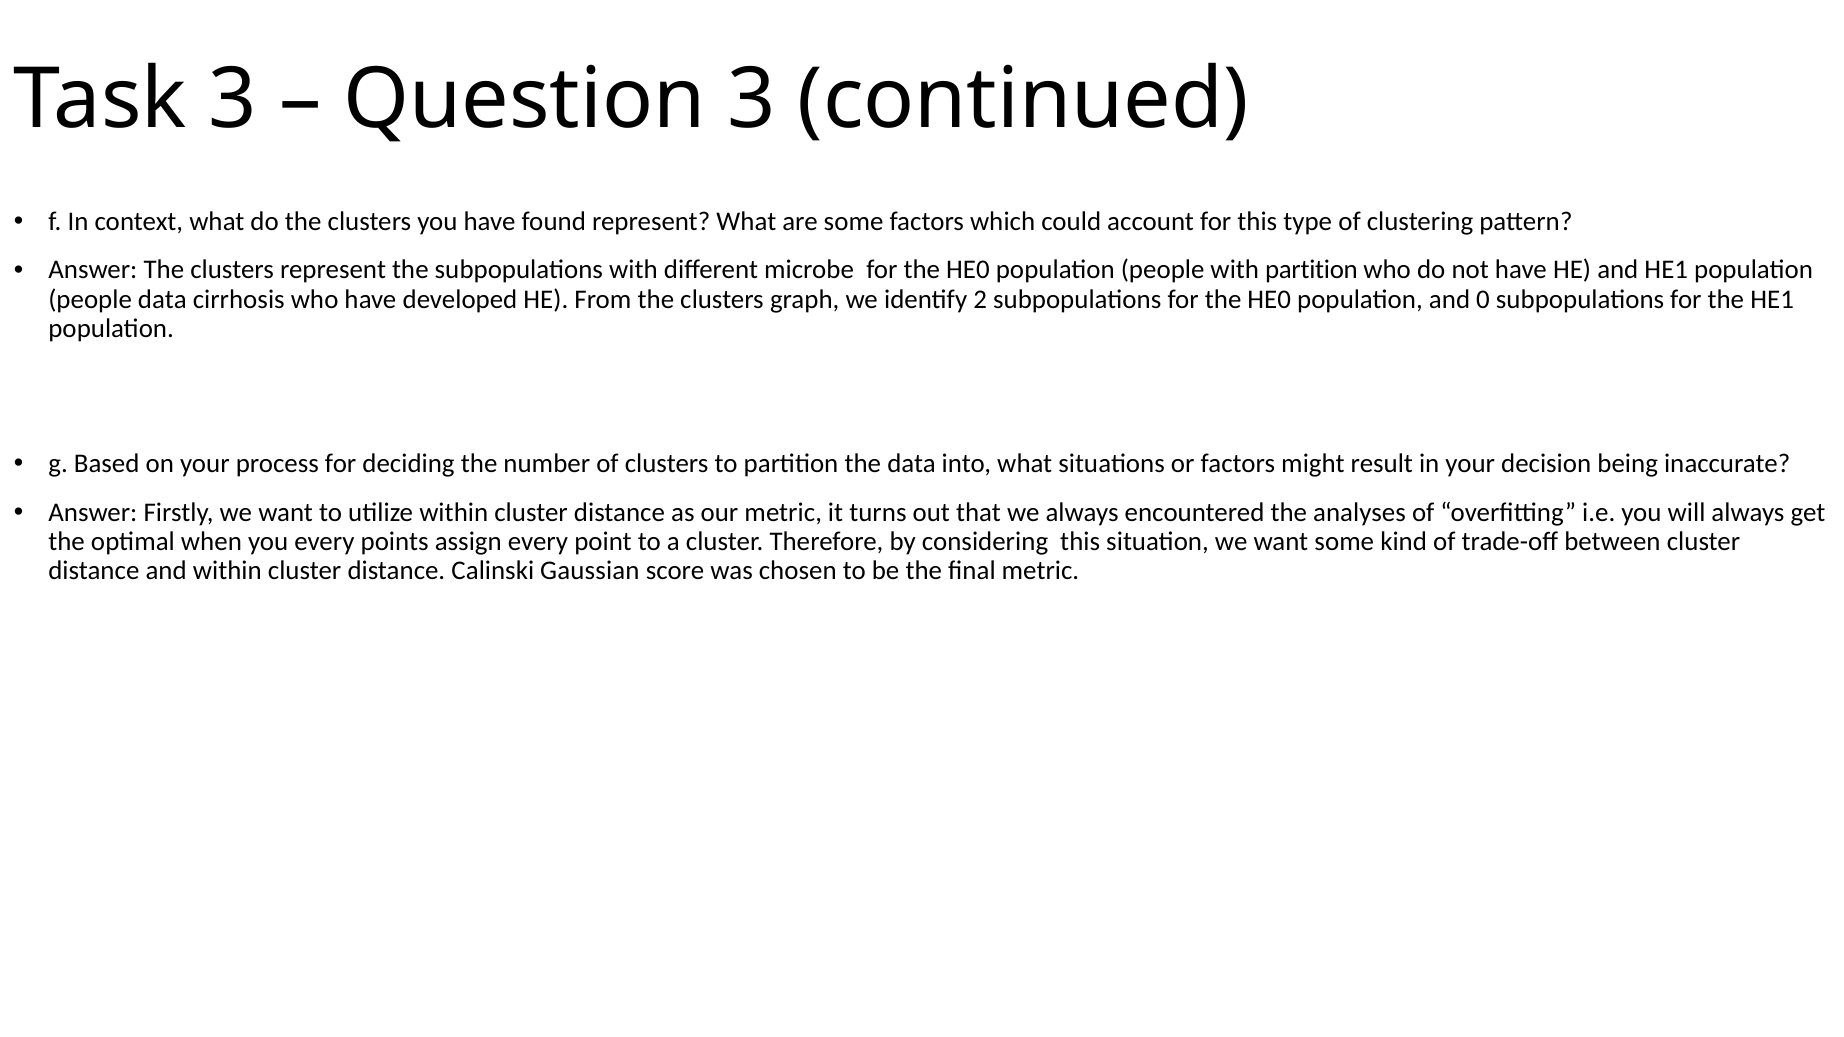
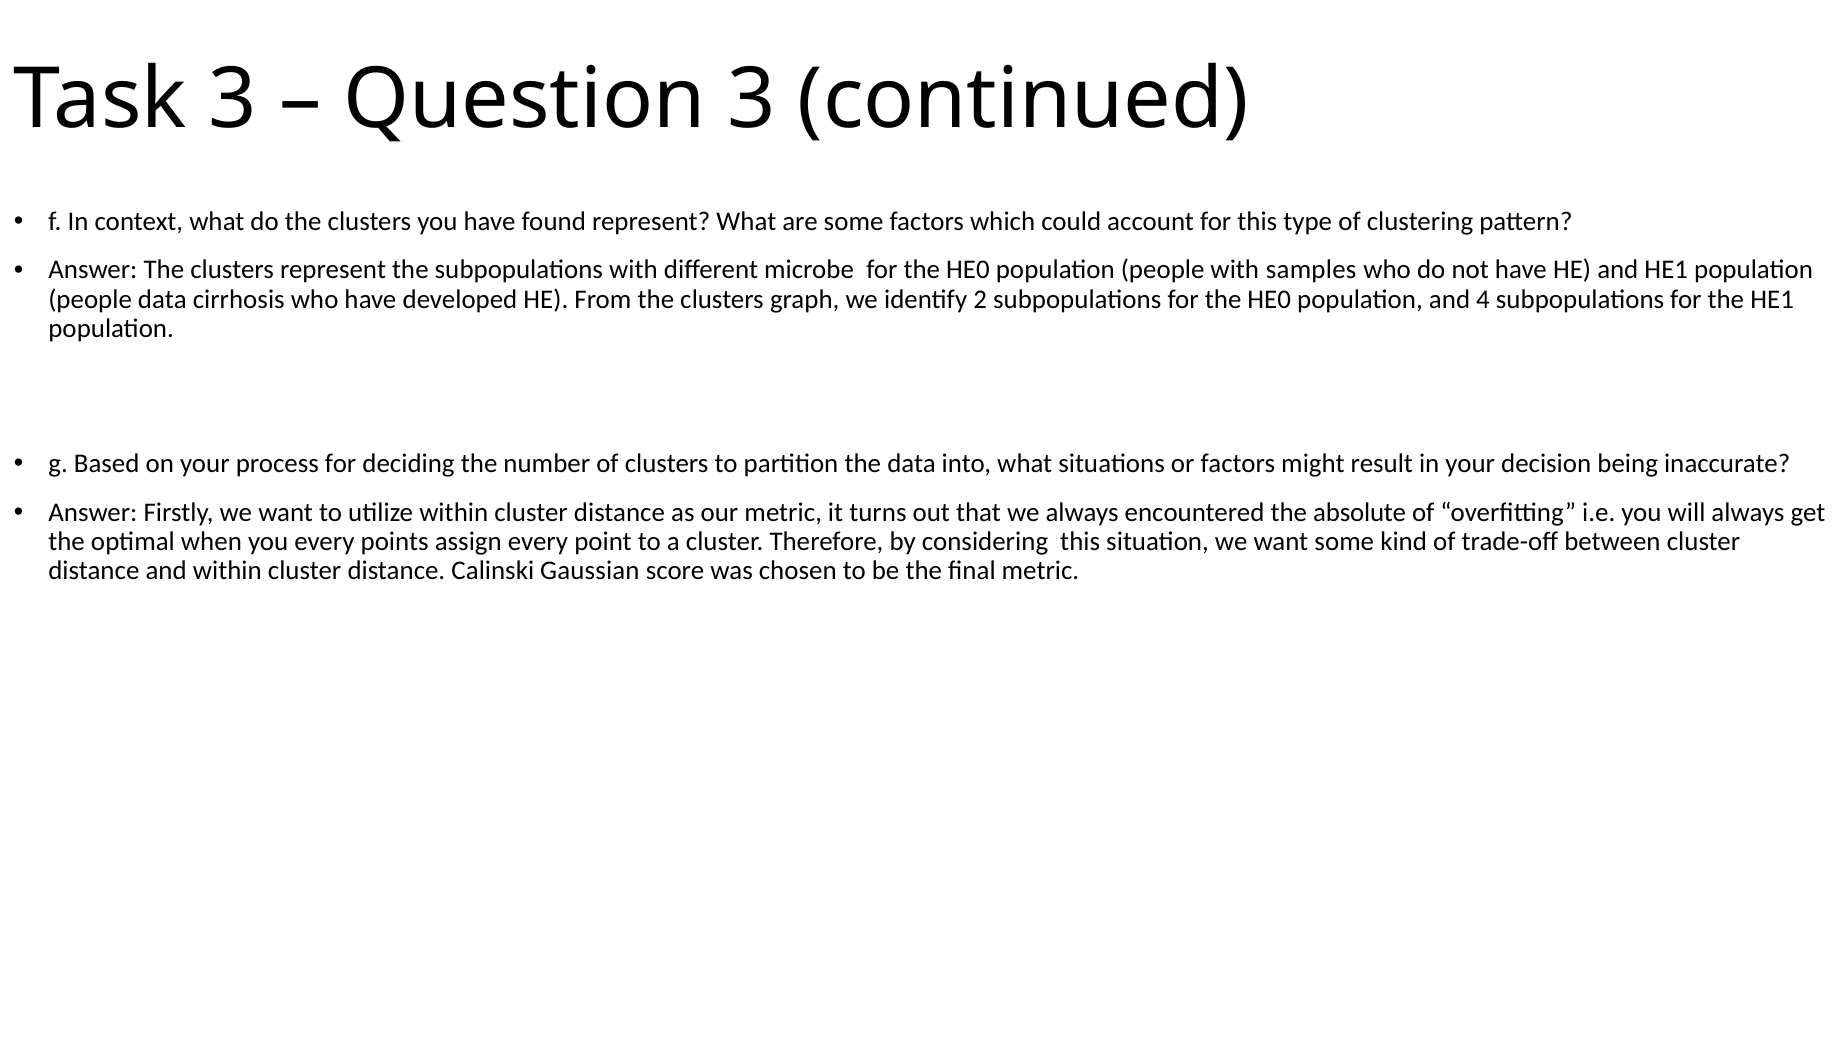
with partition: partition -> samples (1311, 270)
0: 0 -> 4 (1483, 299)
analyses: analyses -> absolute (1360, 512)
